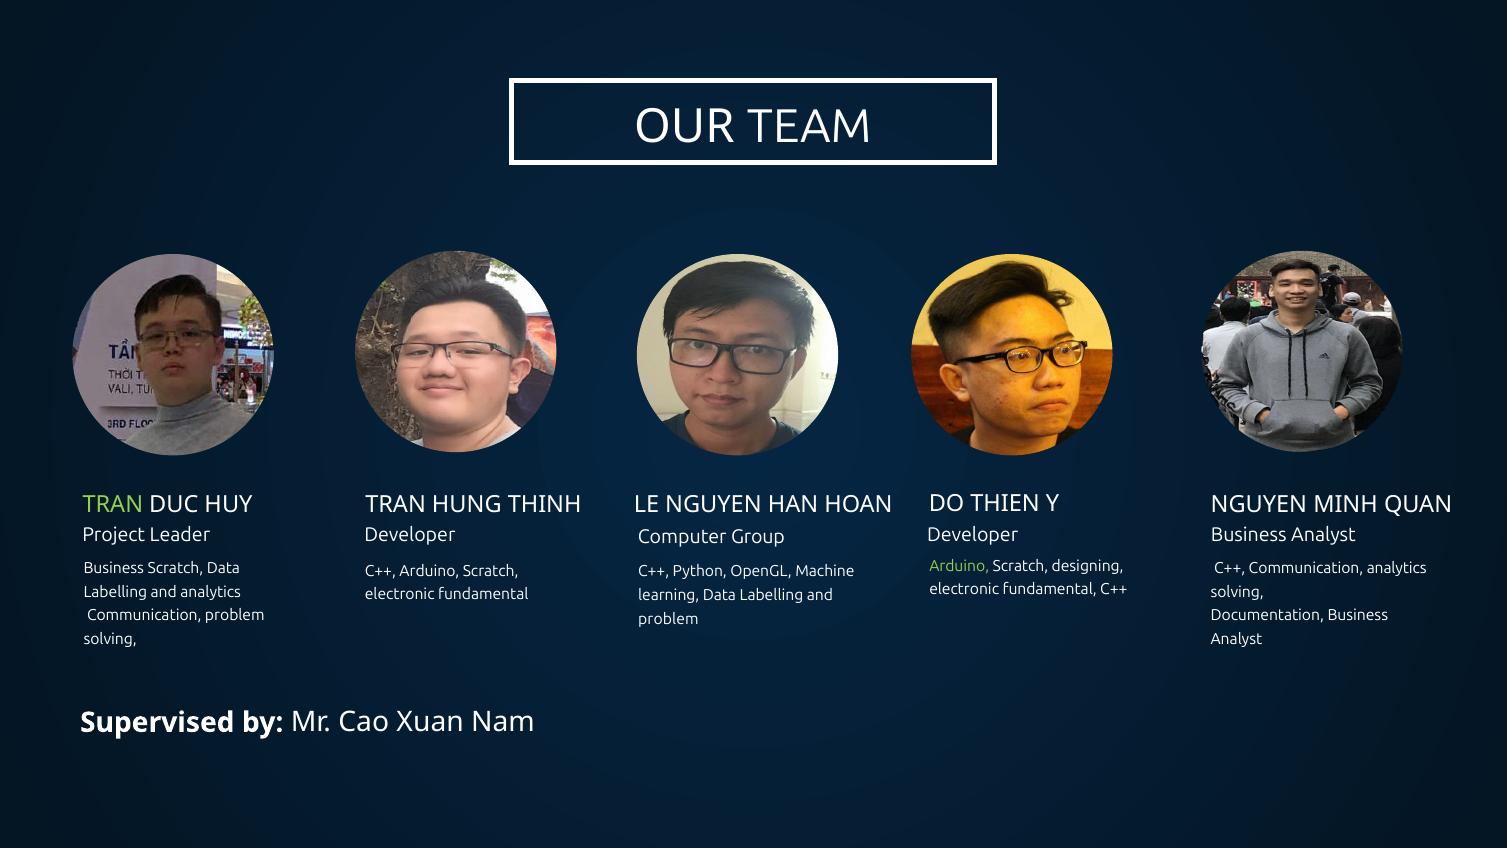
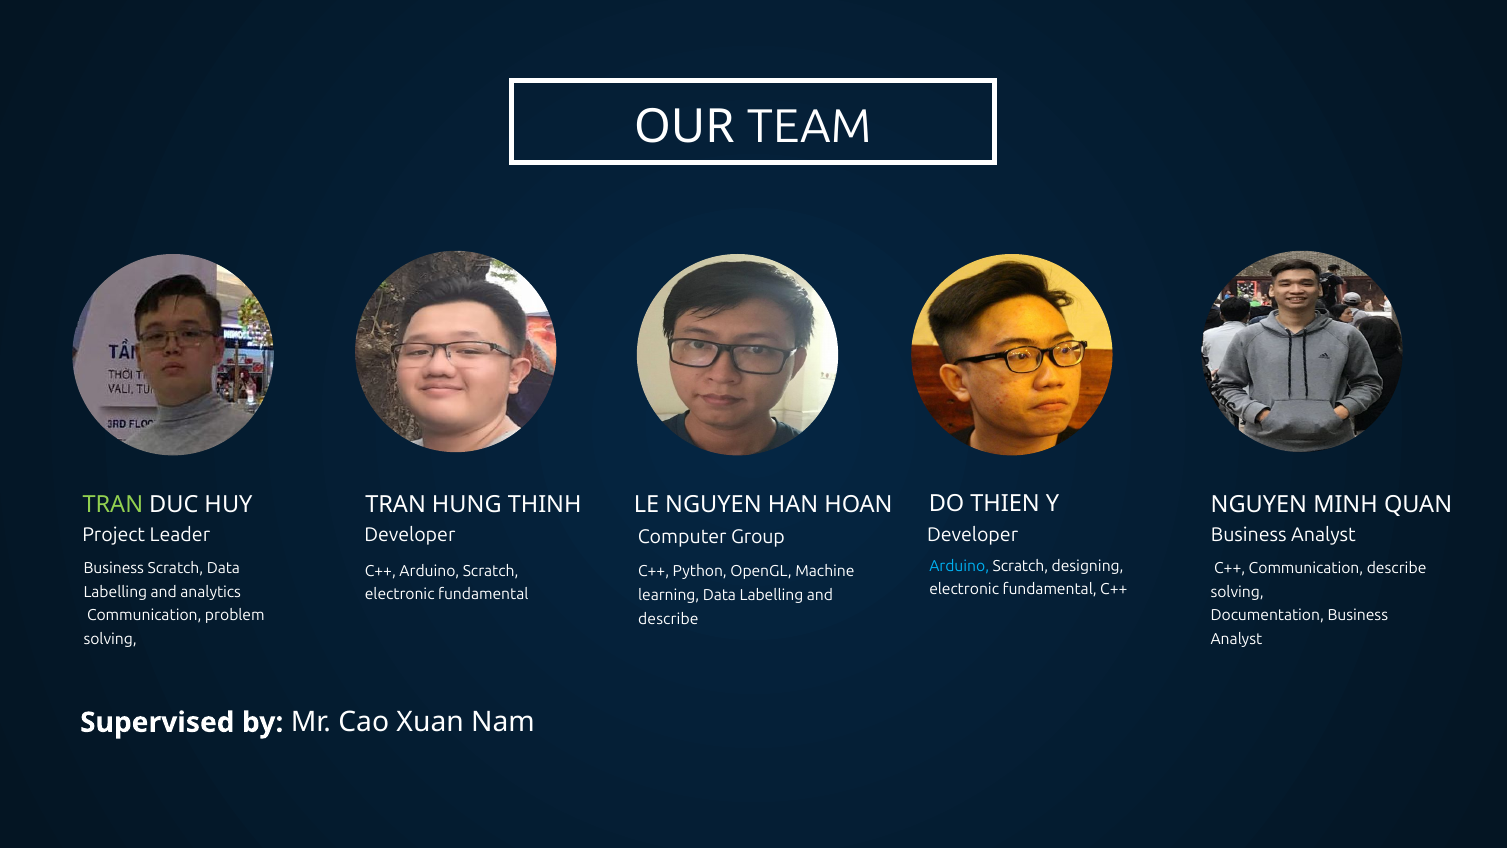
Arduino colour: light green -> light blue (959, 566)
Communication analytics: analytics -> describe (1397, 568)
problem: problem -> describe (668, 619)
